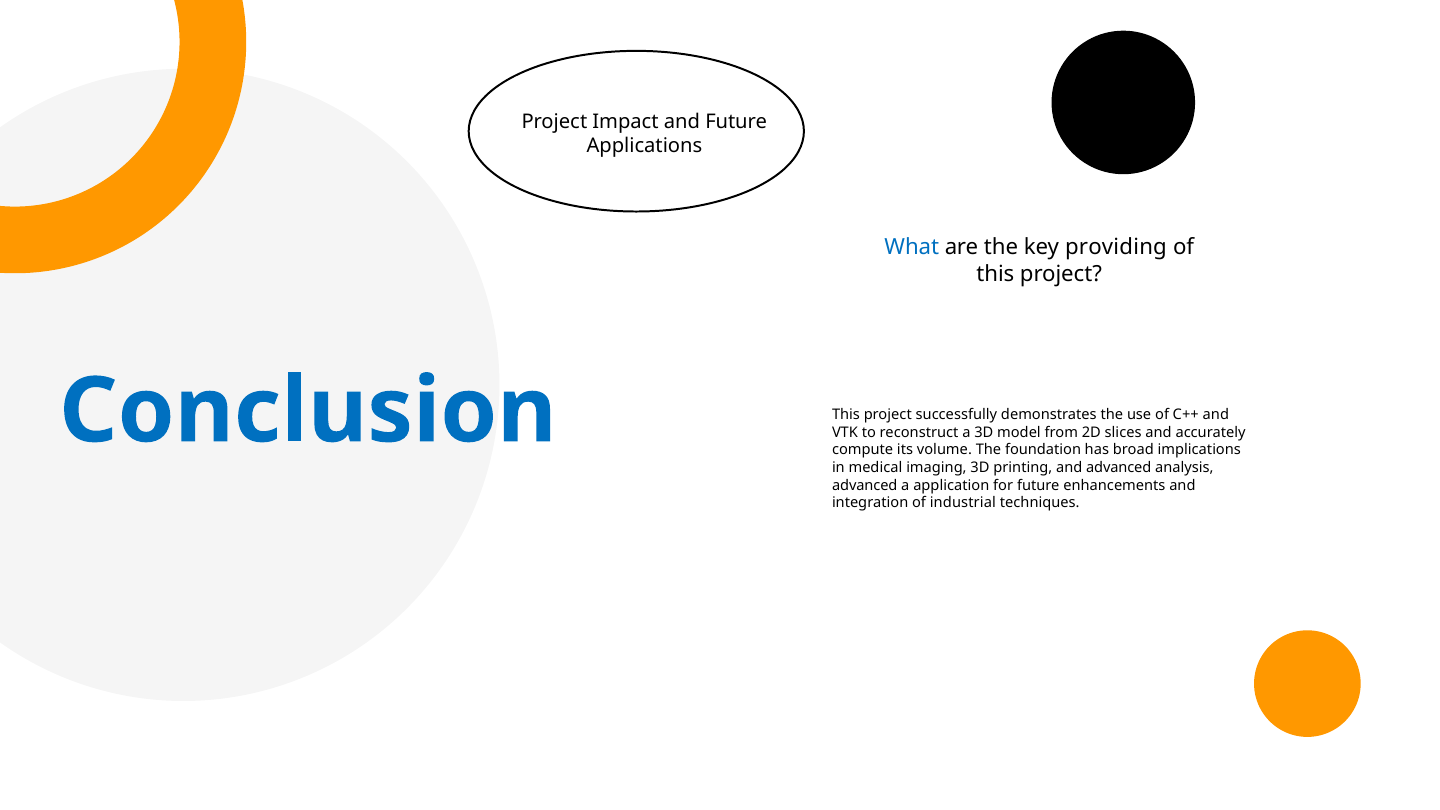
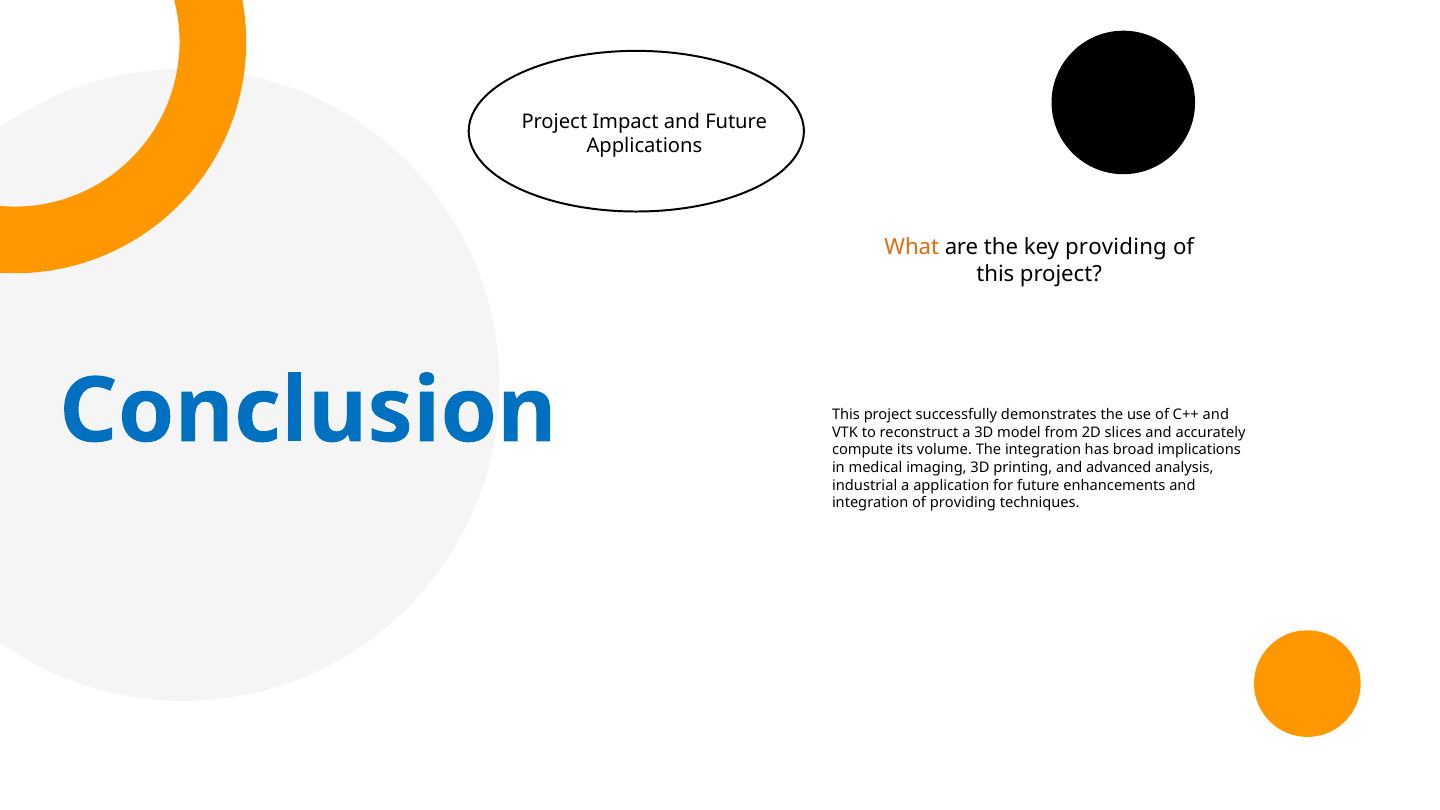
What colour: blue -> orange (912, 248)
The foundation: foundation -> integration (1043, 450)
advanced: advanced -> industrial (865, 485)
of industrial: industrial -> providing (963, 503)
